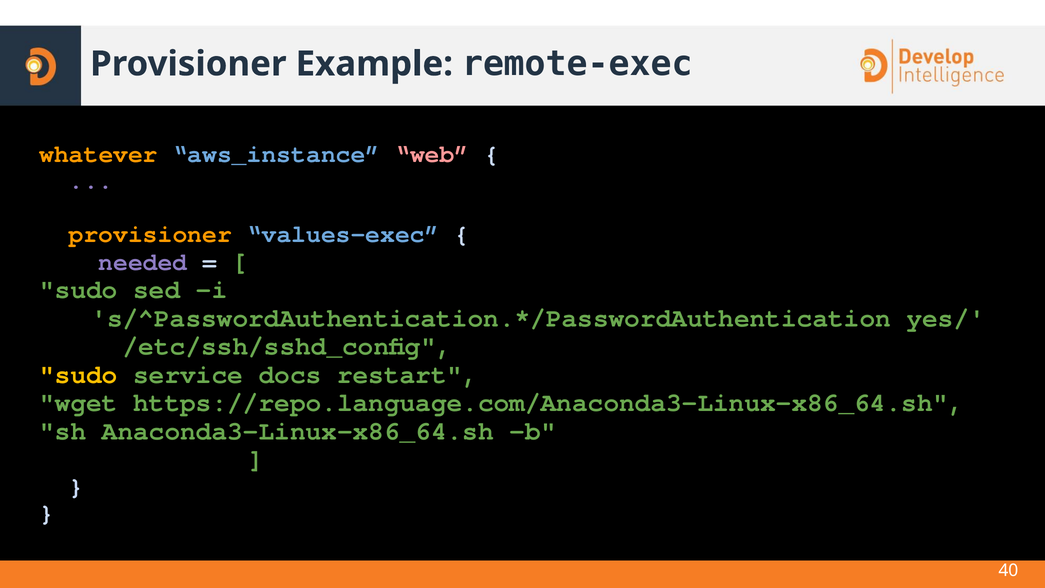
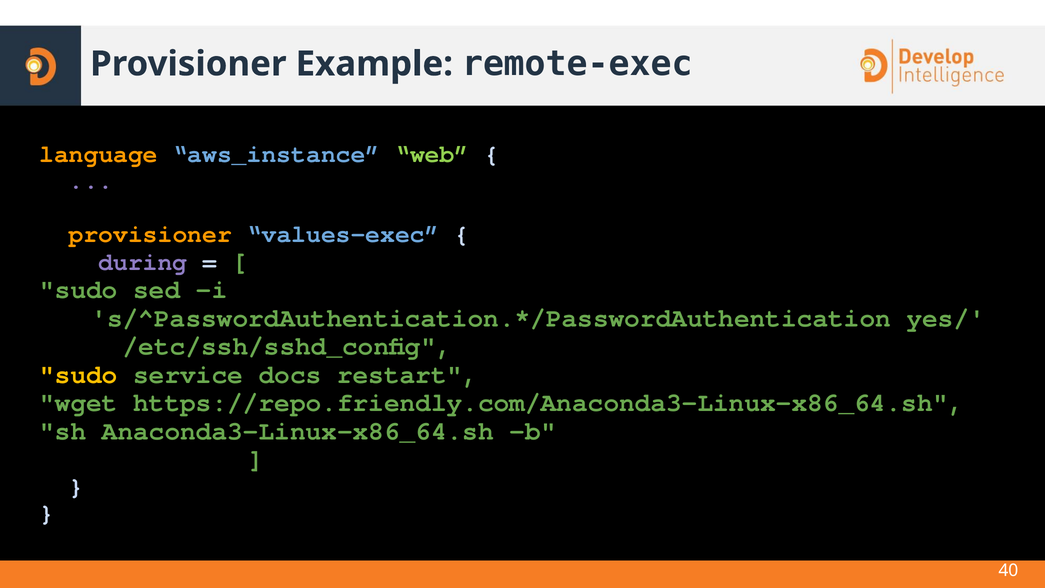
whatever: whatever -> language (99, 154)
web colour: pink -> light green (432, 154)
needed: needed -> during (143, 262)
https://repo.language.com/Anaconda3-Linux-x86_64.sh: https://repo.language.com/Anaconda3-Linux-x86_64.sh -> https://repo.friendly.com/Anaconda3-Linux-x86_64.sh (549, 403)
